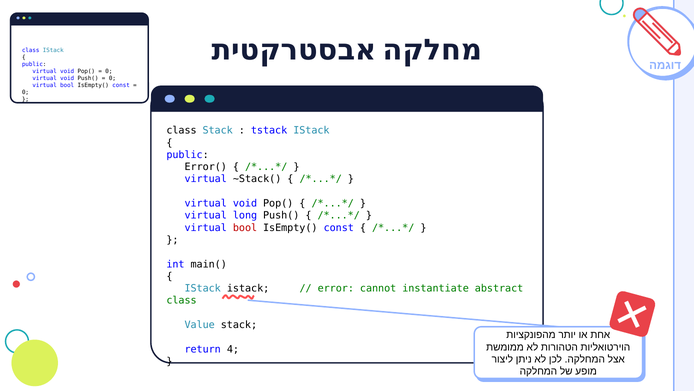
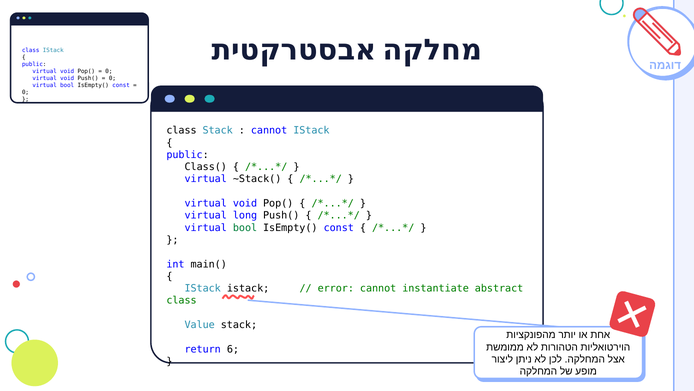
tstack: tstack -> cannot (269, 130)
Error(: Error( -> Class( (206, 167)
bool colour: red -> green (245, 227)
4: 4 -> 6 (233, 349)
